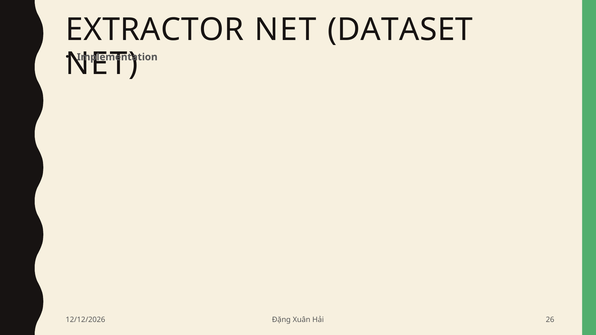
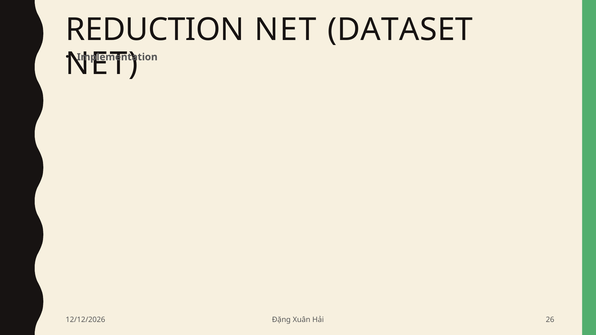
EXTRACTOR: EXTRACTOR -> REDUCTION (155, 30)
